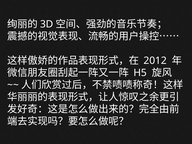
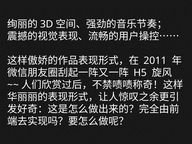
2012: 2012 -> 2011 (155, 61)
